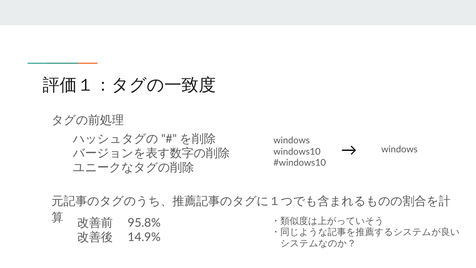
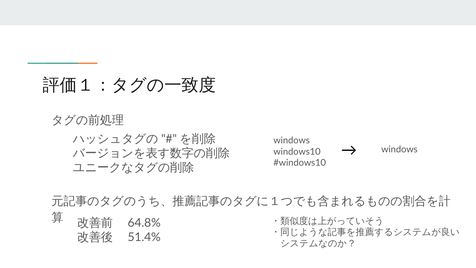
95.8%: 95.8% -> 64.8% (144, 223)
14.9%: 14.9% -> 51.4% (144, 237)
